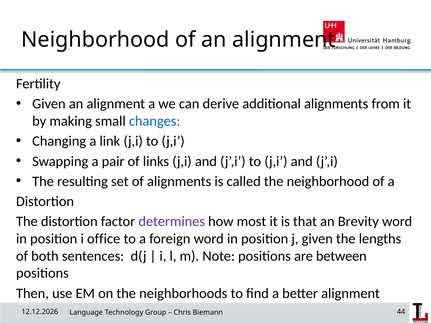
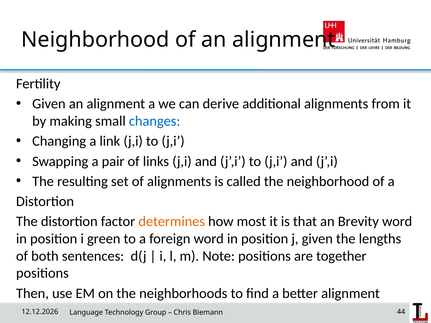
determines colour: purple -> orange (172, 222)
office: office -> green (104, 239)
between: between -> together (341, 256)
